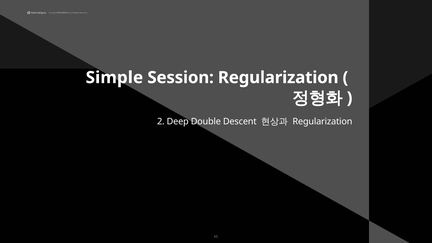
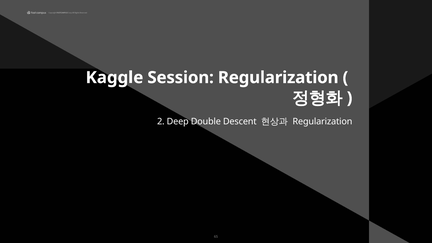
Simple: Simple -> Kaggle (114, 78)
